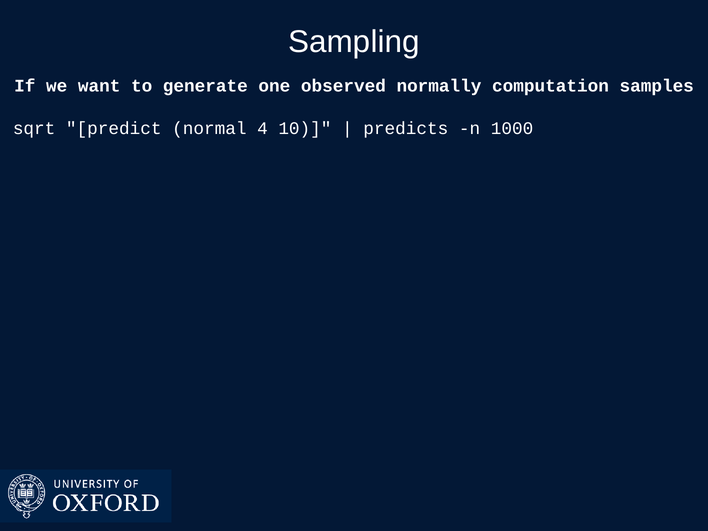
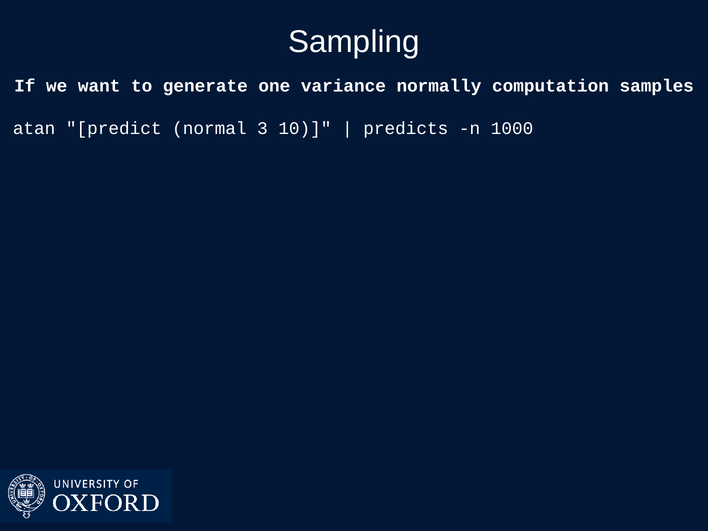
observed: observed -> variance (343, 86)
sqrt: sqrt -> atan (34, 129)
4: 4 -> 3 (262, 129)
